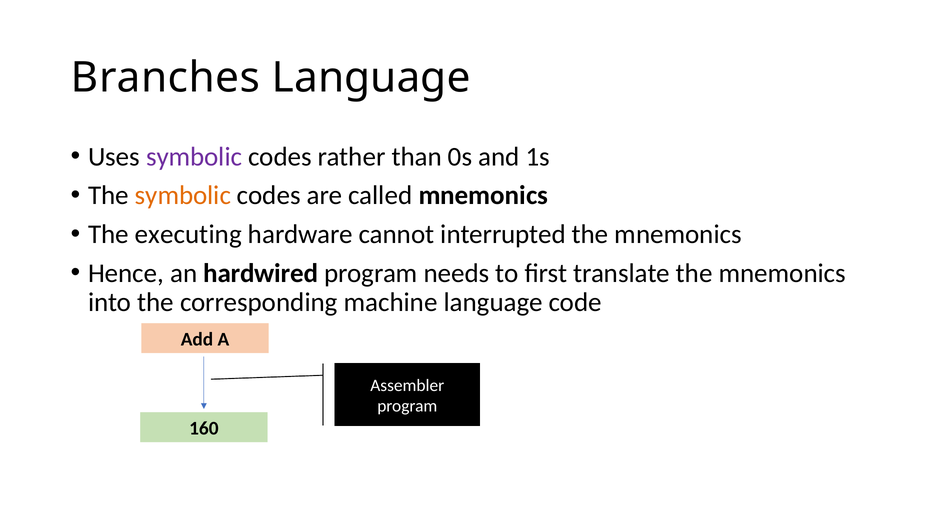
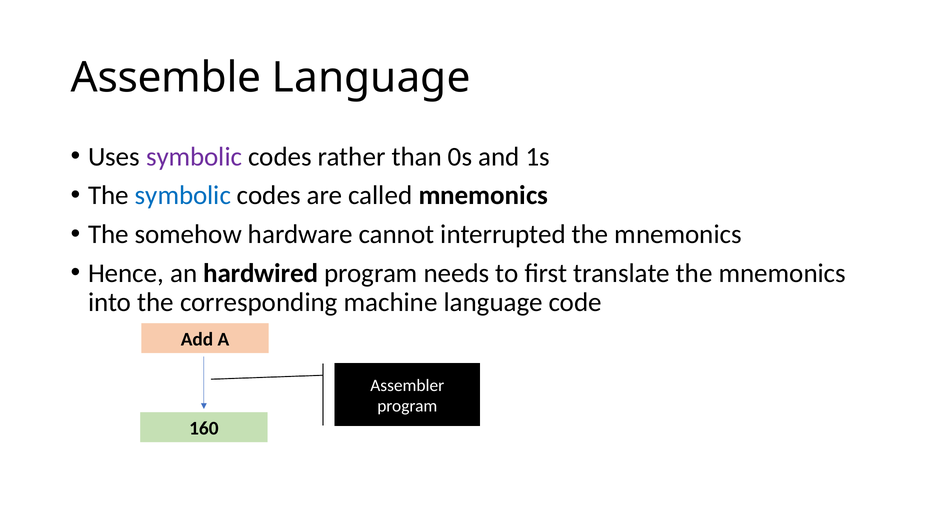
Branches: Branches -> Assemble (166, 78)
symbolic colour: orange -> blue (183, 196)
executing: executing -> somehow (188, 234)
